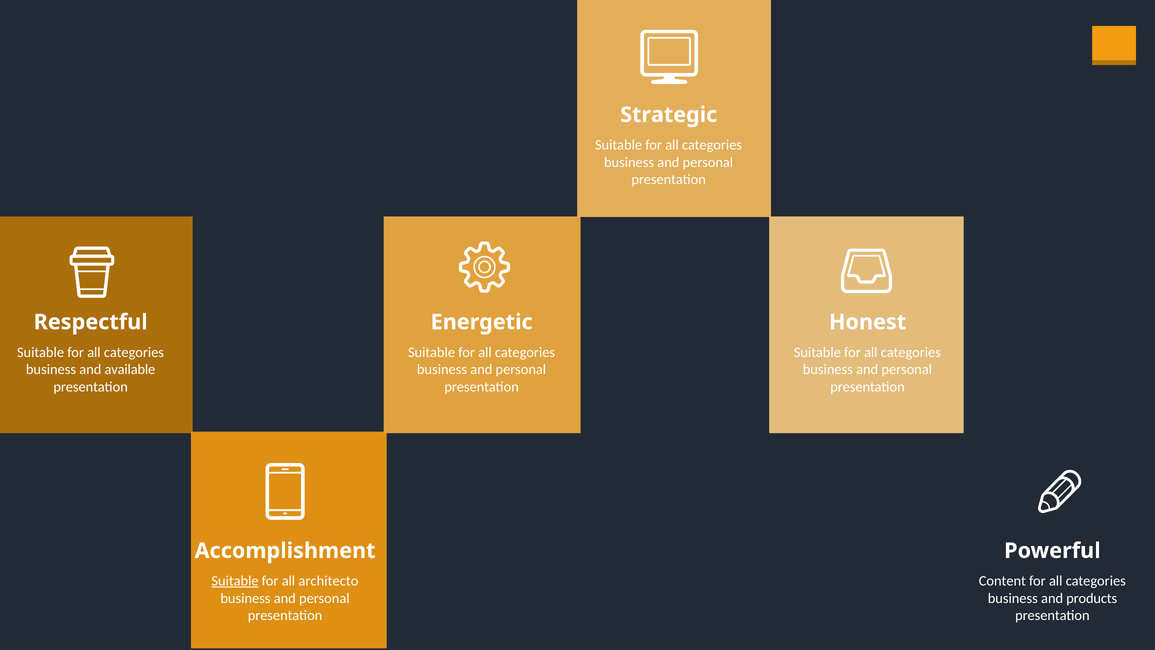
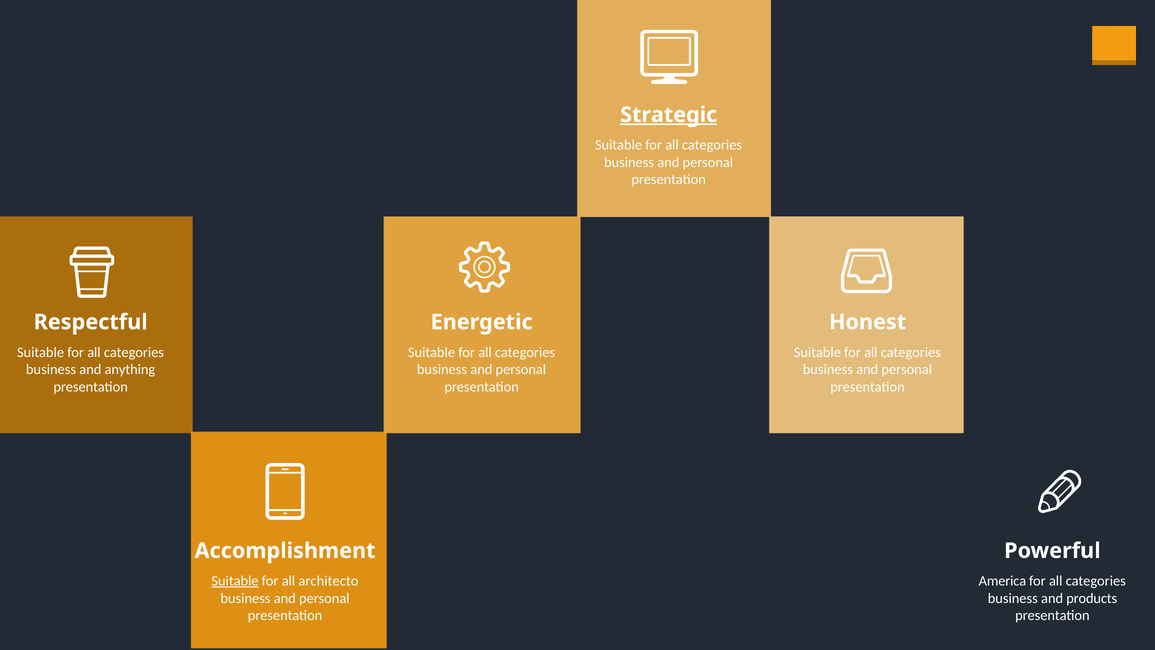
Strategic underline: none -> present (669, 115)
available: available -> anything (130, 369)
Content: Content -> America (1002, 581)
